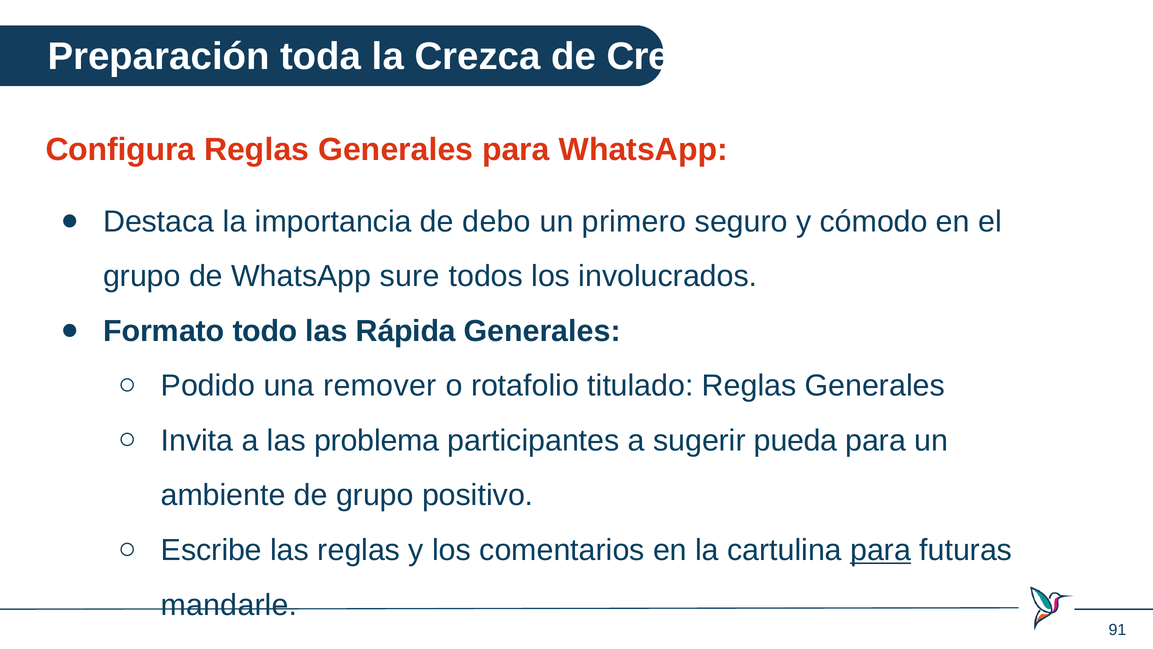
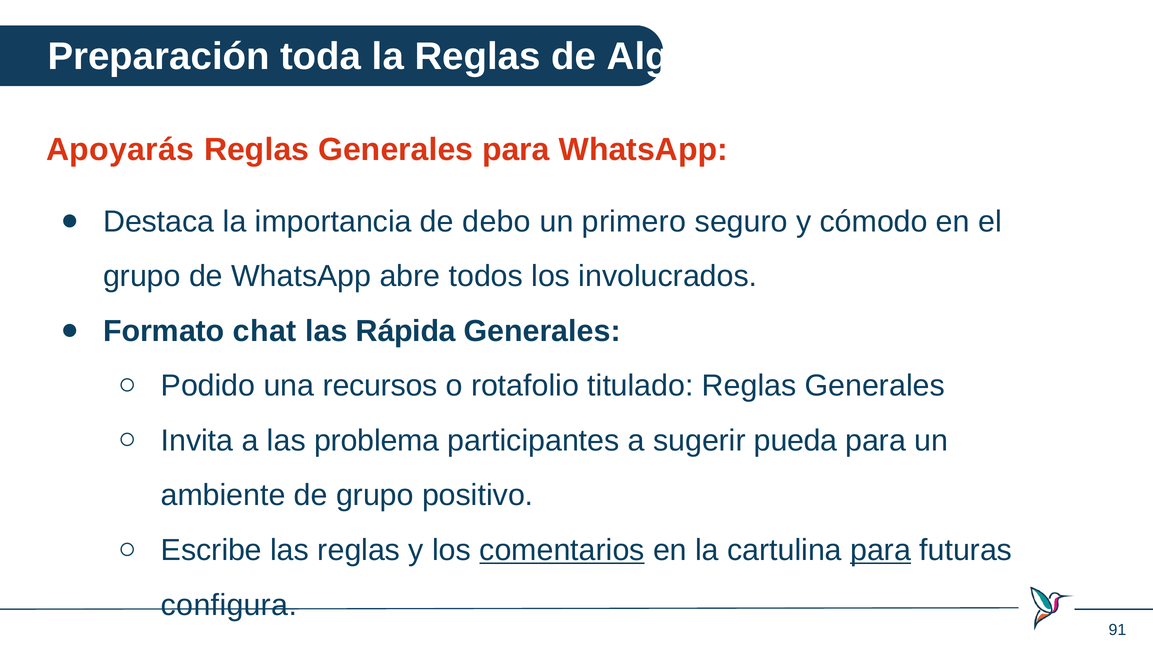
la Crezca: Crezca -> Reglas (478, 56)
Creo: Creo -> Algo (649, 56)
Configura: Configura -> Apoyarás (120, 150)
sure: sure -> abre (410, 276)
todo: todo -> chat (265, 331)
remover: remover -> recursos (380, 386)
comentarios underline: none -> present (562, 550)
mandarle: mandarle -> configura (229, 605)
